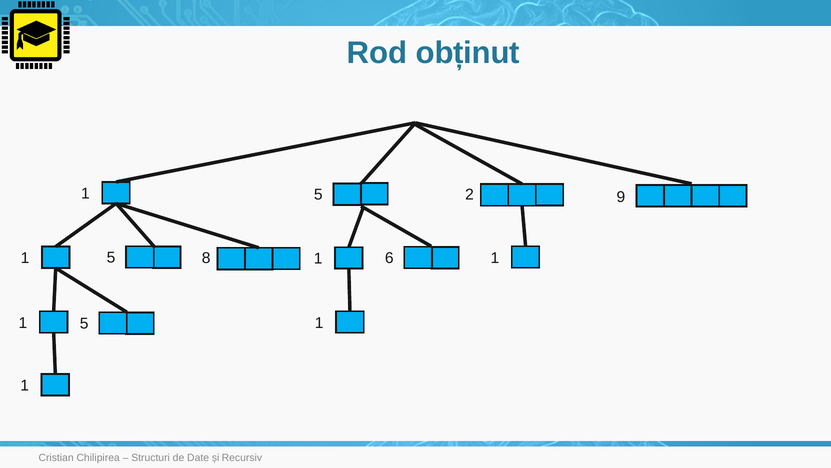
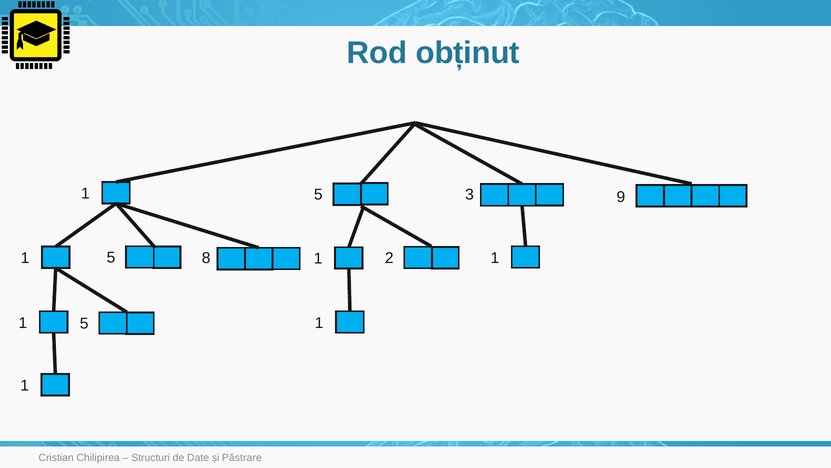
2: 2 -> 3 (469, 194)
6: 6 -> 2 (389, 258)
Recursiv: Recursiv -> Păstrare (242, 457)
